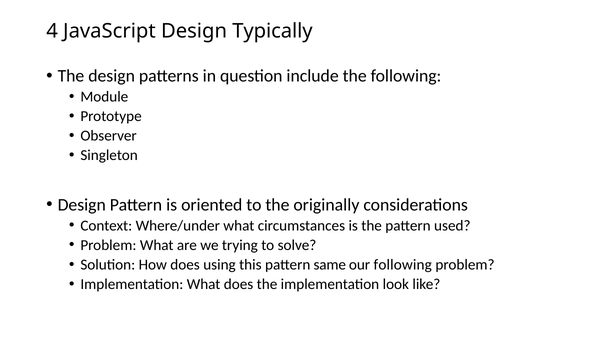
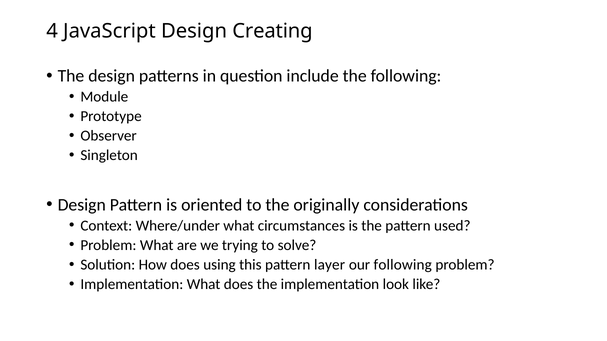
Typically: Typically -> Creating (272, 31)
same: same -> layer (330, 265)
